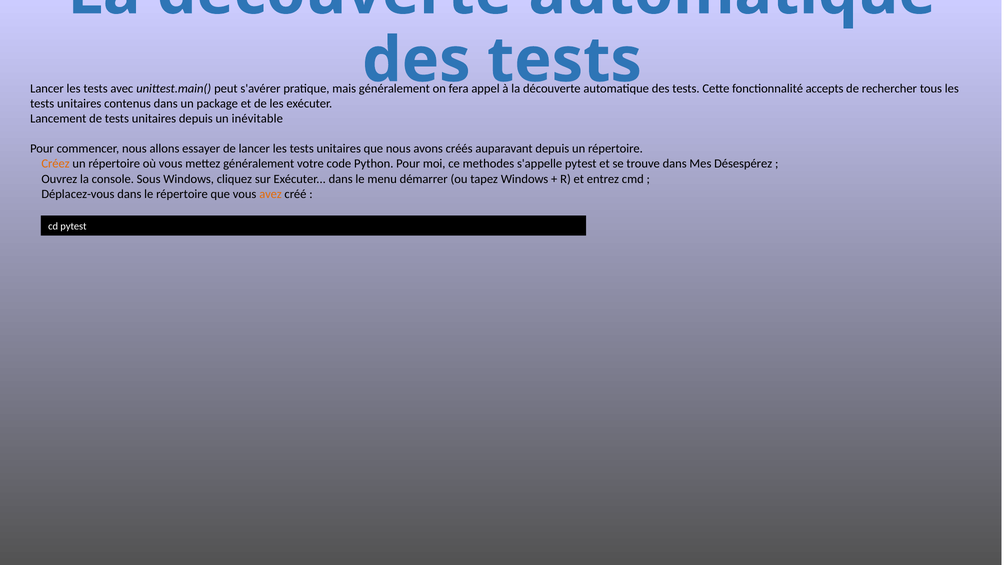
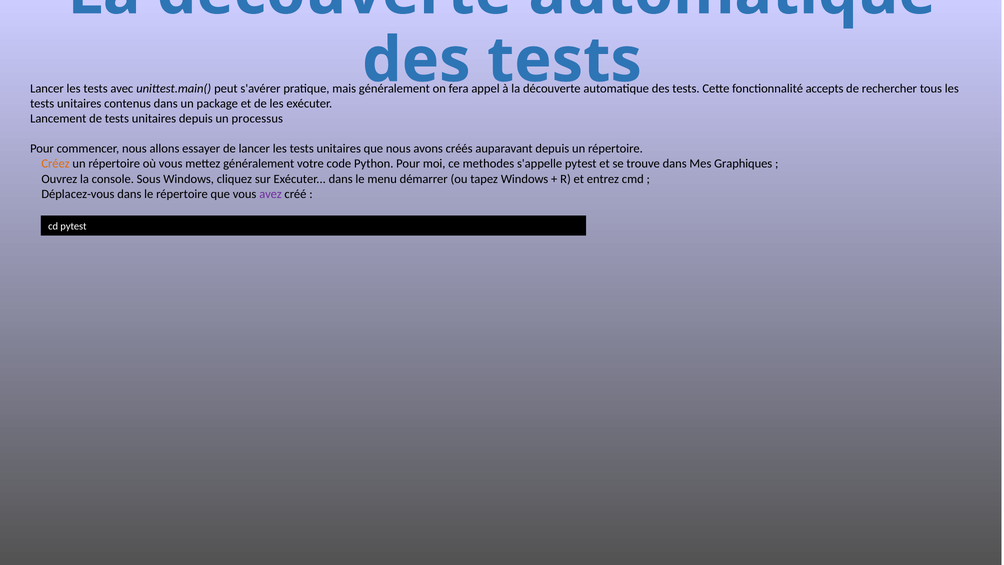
inévitable: inévitable -> processus (257, 119)
Désespérez: Désespérez -> Graphiques (743, 164)
avez colour: orange -> purple (271, 194)
